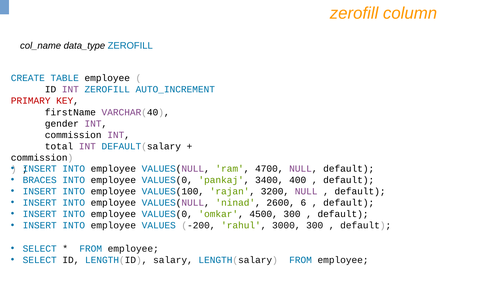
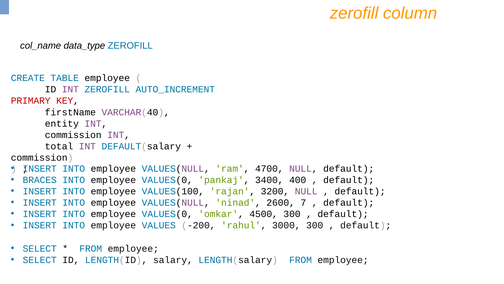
gender: gender -> entity (62, 123)
6: 6 -> 7 (303, 202)
